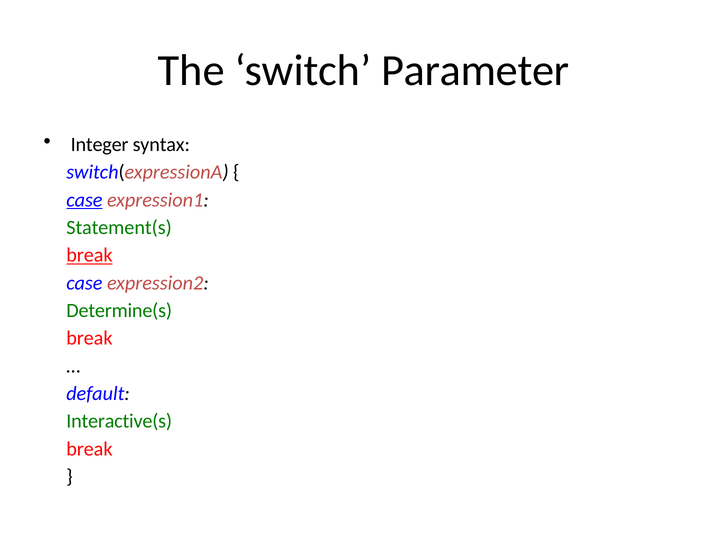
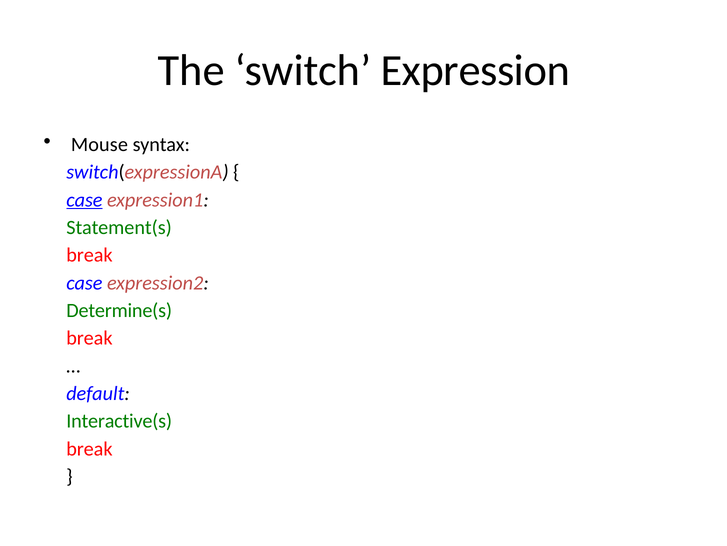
Parameter: Parameter -> Expression (475, 70)
Integer: Integer -> Mouse (99, 144)
break underline: present -> none (89, 255)
